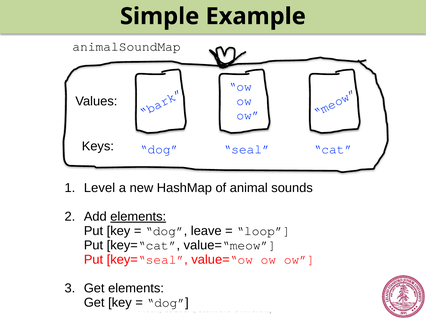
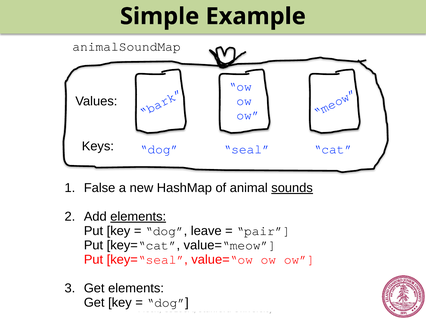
Level: Level -> False (100, 188)
sounds underline: none -> present (292, 188)
loop: loop -> pair (263, 231)
